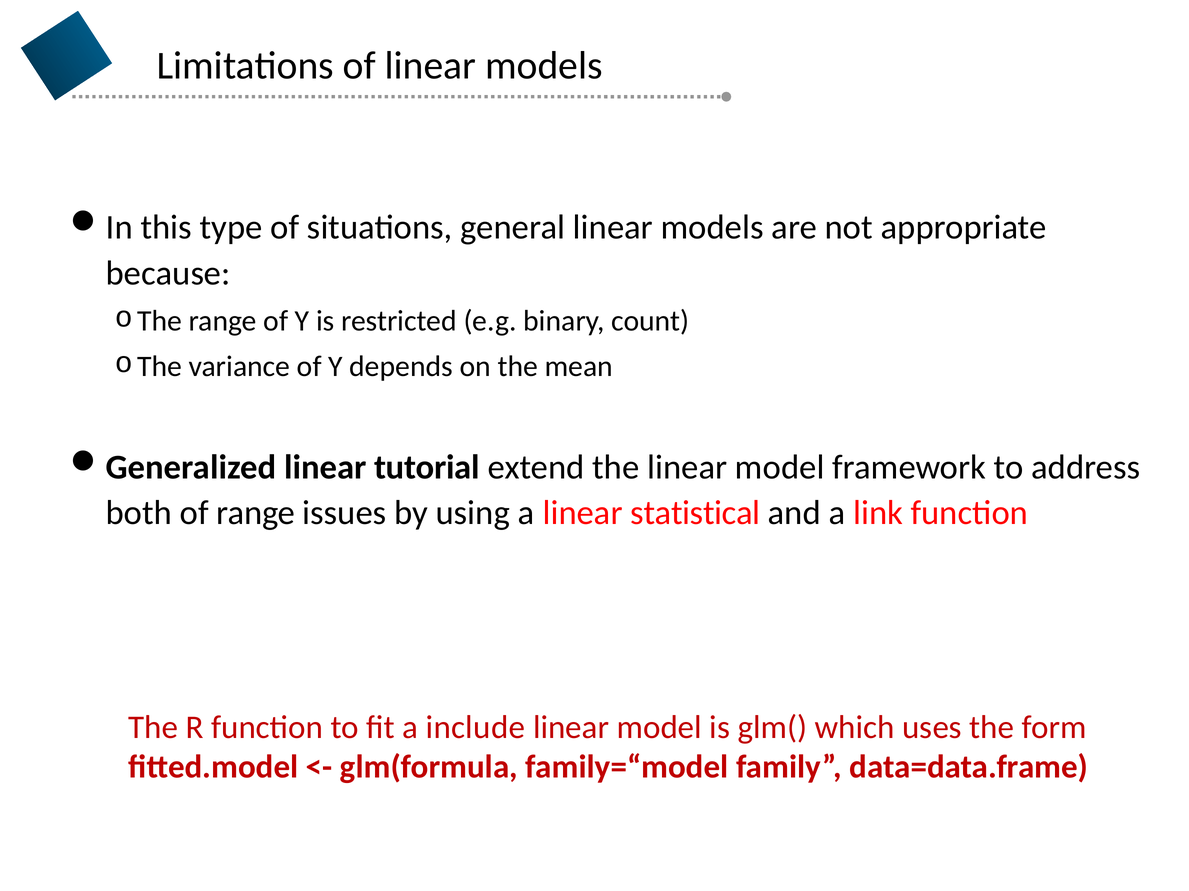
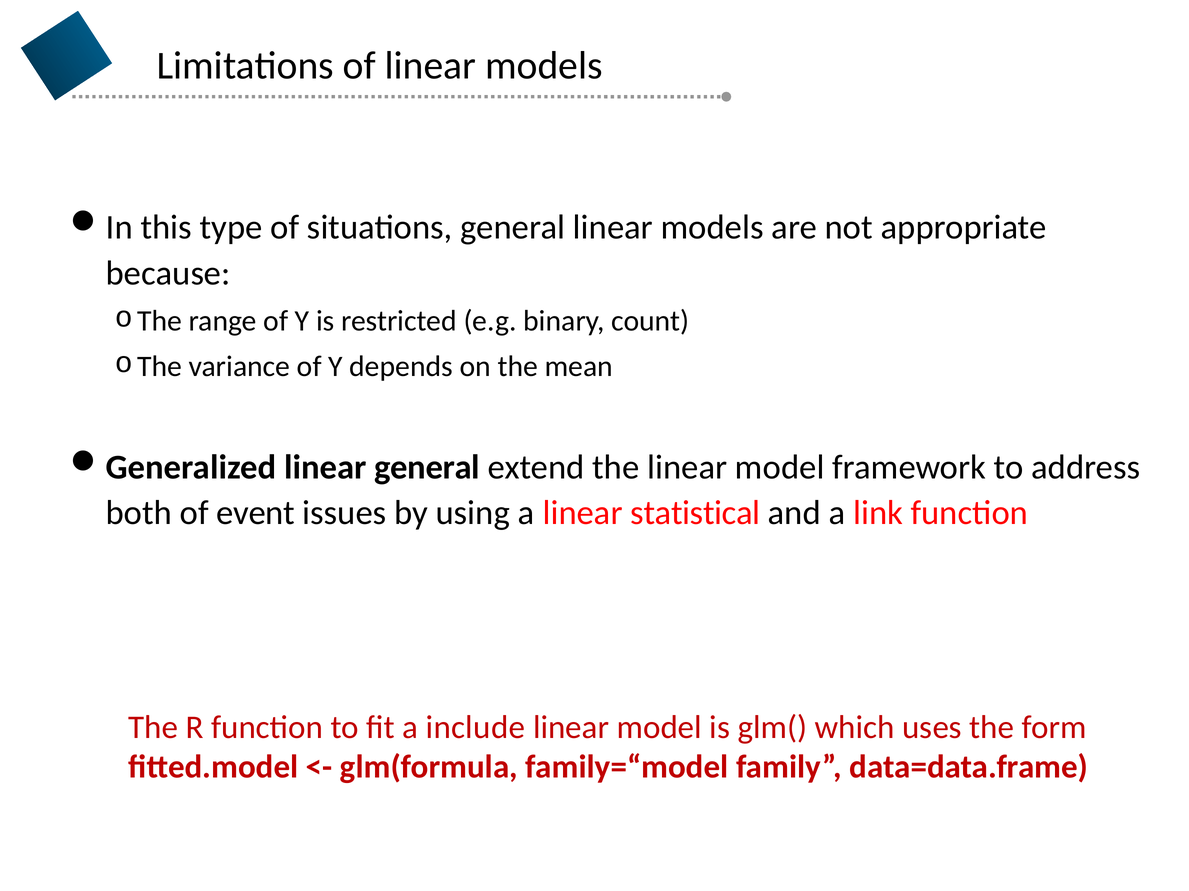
linear tutorial: tutorial -> general (427, 468)
of range: range -> event (256, 513)
